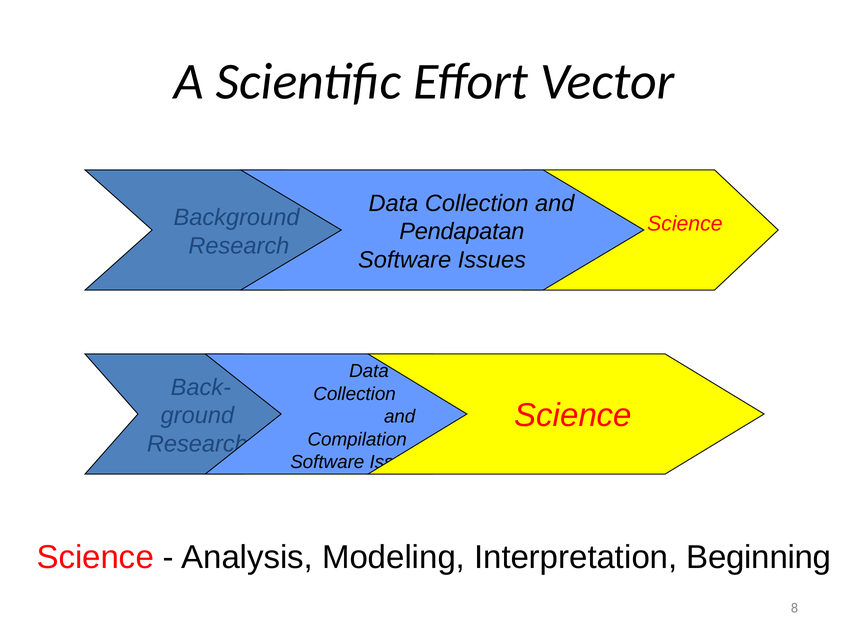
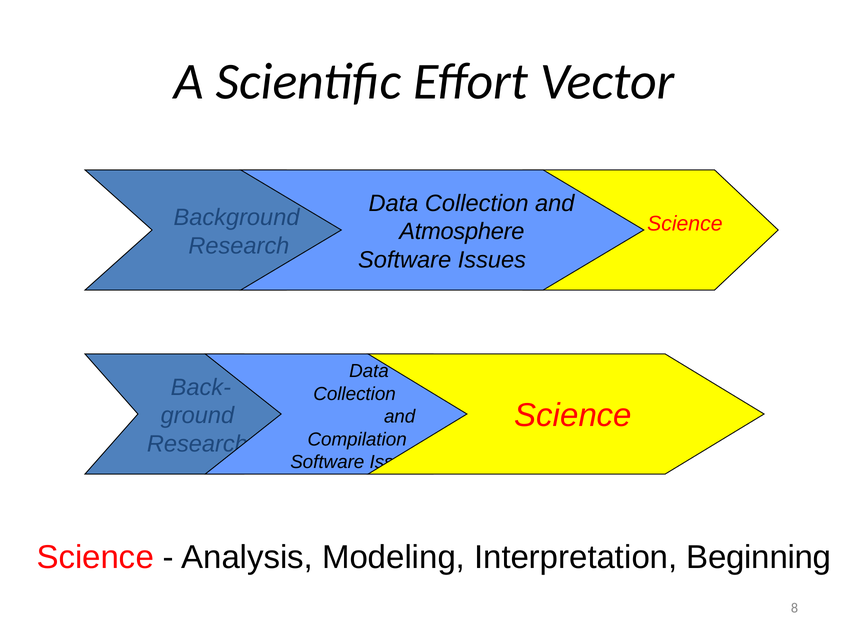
Pendapatan: Pendapatan -> Atmosphere (462, 232)
